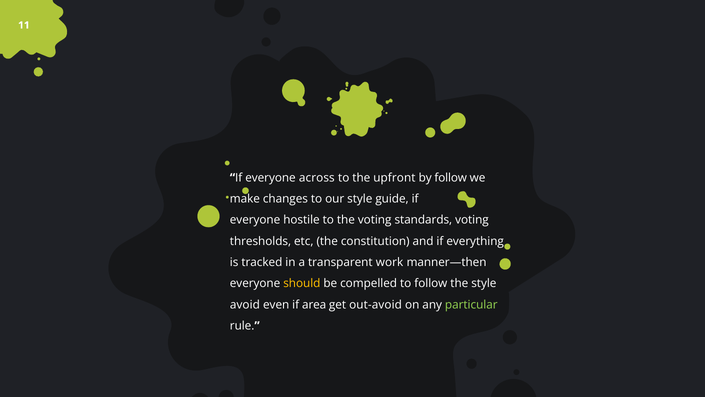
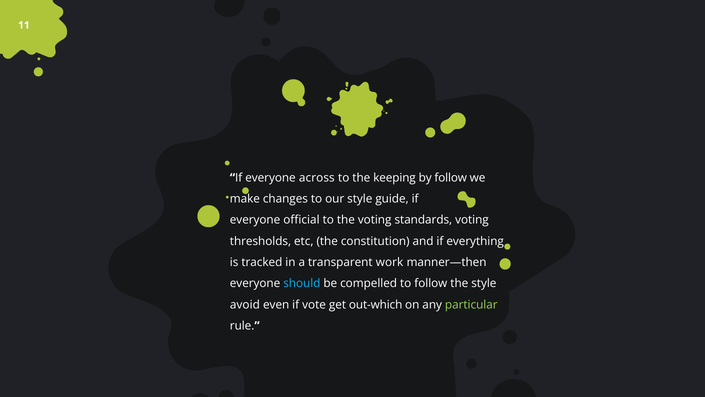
upfront: upfront -> keeping (394, 178)
hostile: hostile -> official (301, 220)
should colour: yellow -> light blue (302, 283)
area: area -> vote (314, 304)
out-avoid: out-avoid -> out-which (376, 304)
